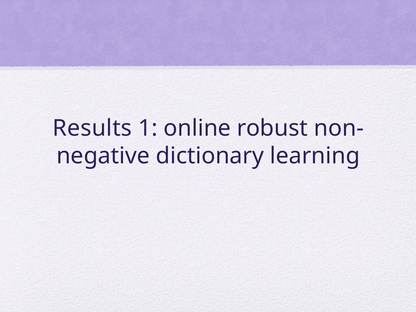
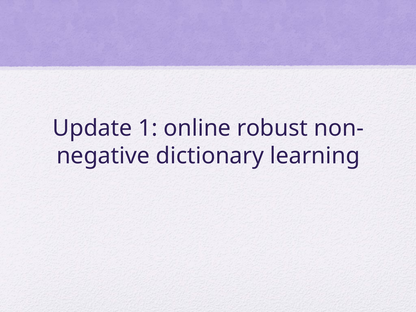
Results: Results -> Update (92, 128)
